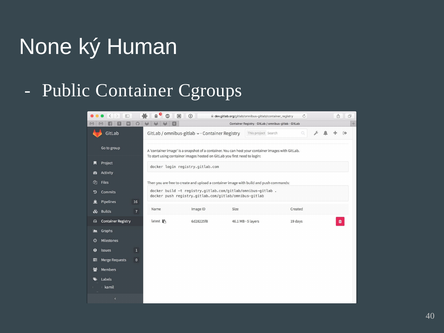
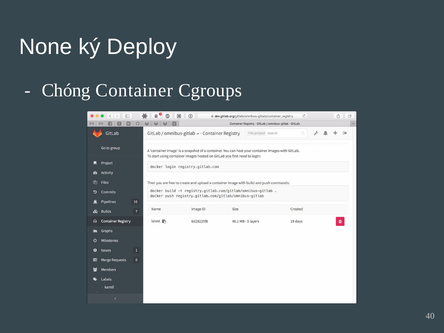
Human: Human -> Deploy (142, 47)
Public: Public -> Chóng (66, 90)
